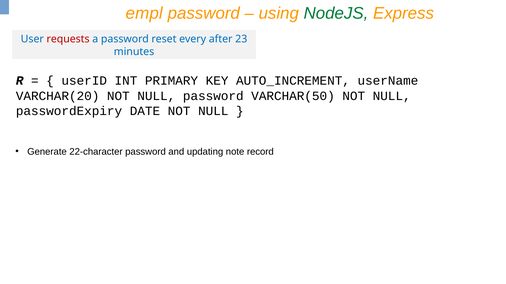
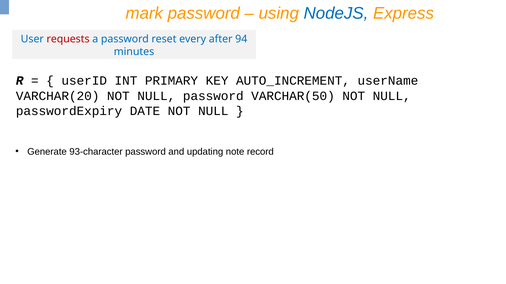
empl: empl -> mark (144, 13)
NodeJS colour: green -> blue (336, 13)
23: 23 -> 94 (241, 39)
22-character: 22-character -> 93-character (96, 152)
